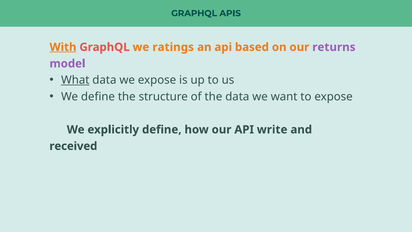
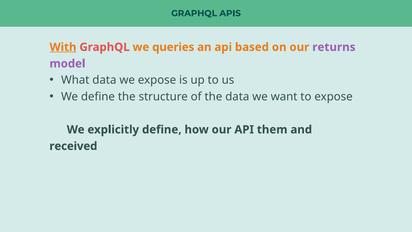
ratings: ratings -> queries (173, 47)
What underline: present -> none (75, 80)
write: write -> them (272, 130)
